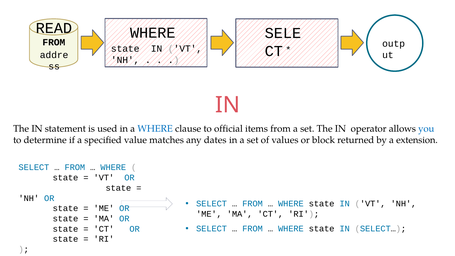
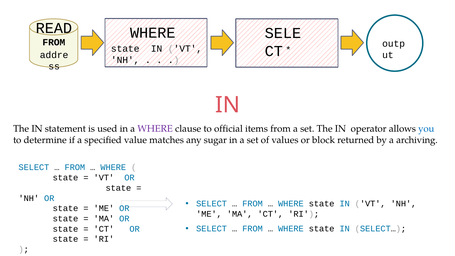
WHERE colour: blue -> purple (155, 129)
dates: dates -> sugar (215, 140)
extension: extension -> archiving (417, 140)
